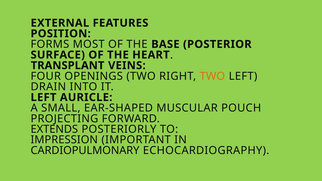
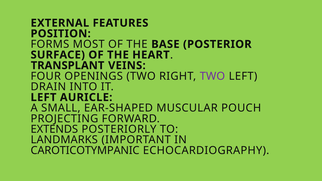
TWO colour: orange -> purple (212, 76)
IMPRESSION: IMPRESSION -> LANDMARKS (64, 140)
CARDIOPULMONARY: CARDIOPULMONARY -> CAROTICOTYMPANIC (85, 151)
